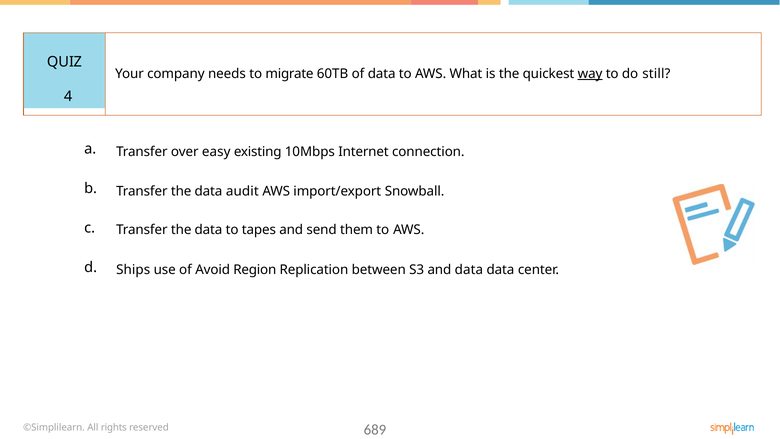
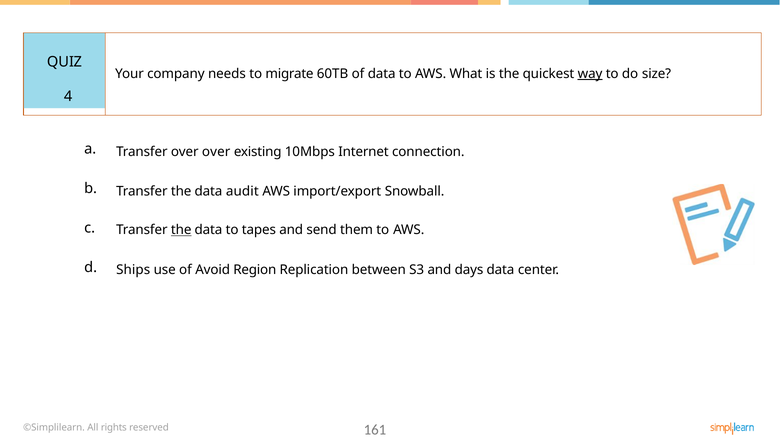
still: still -> size (657, 74)
over easy: easy -> over (216, 152)
the underline: none -> present (181, 230)
and data: data -> days (469, 270)
689: 689 -> 161 (375, 430)
